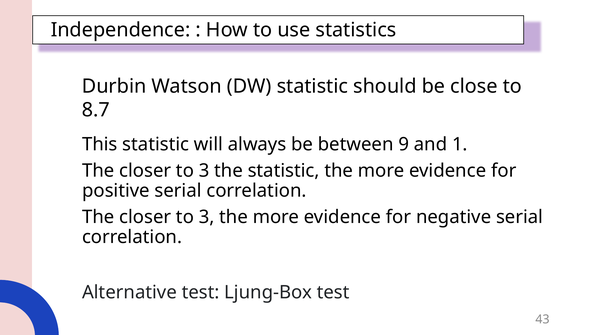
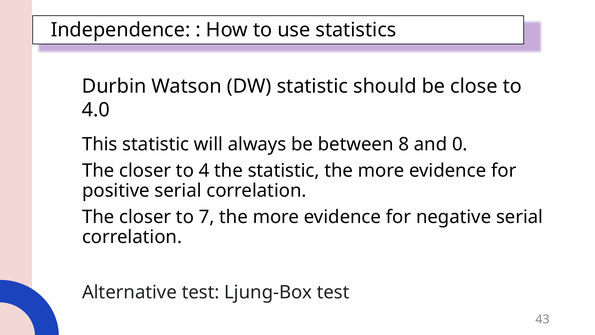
8.7: 8.7 -> 4.0 (96, 110)
9: 9 -> 8 (404, 144)
1: 1 -> 0 (460, 144)
3: 3 -> 4 (204, 170)
3: 3 -> 7 (207, 217)
